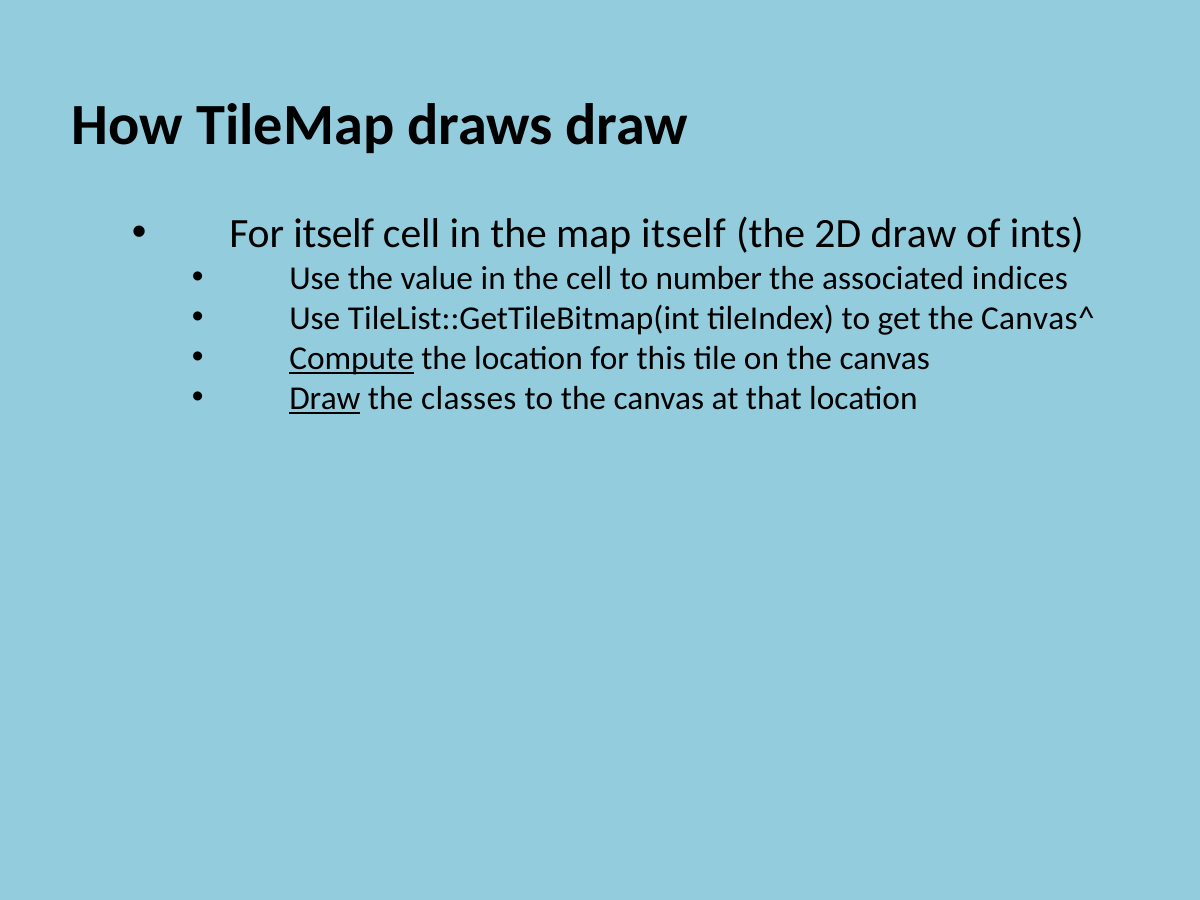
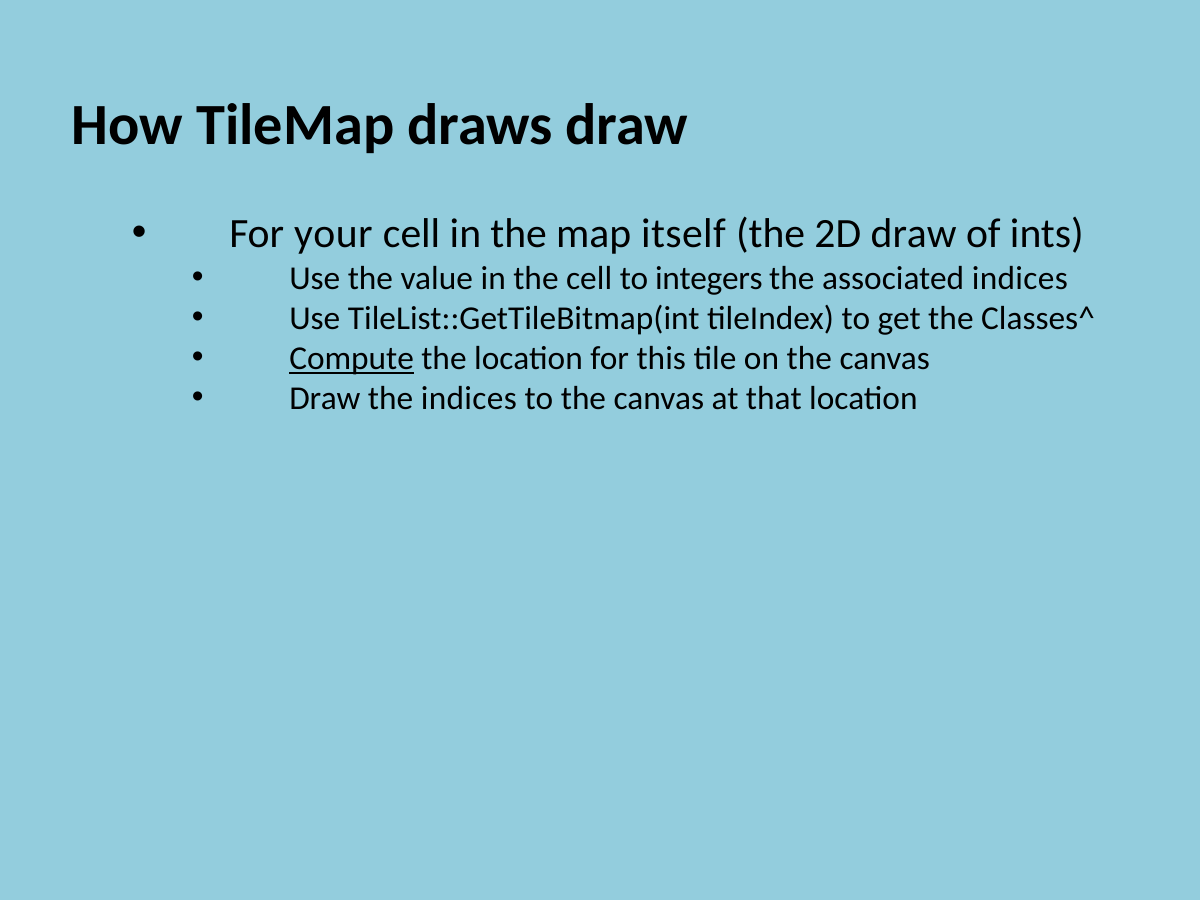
For itself: itself -> your (333, 234)
number: number -> integers (709, 278)
Canvas^: Canvas^ -> Classes^ (1038, 318)
Draw underline: present -> none (325, 398)
the classes: classes -> indices (469, 398)
